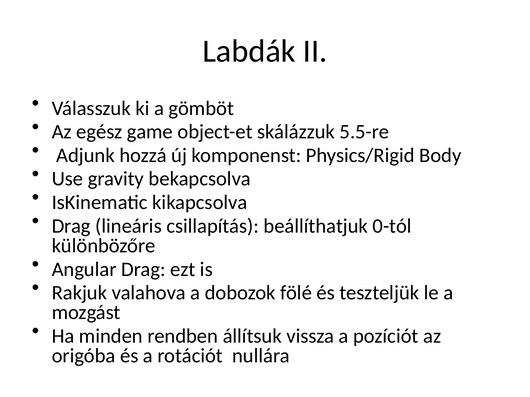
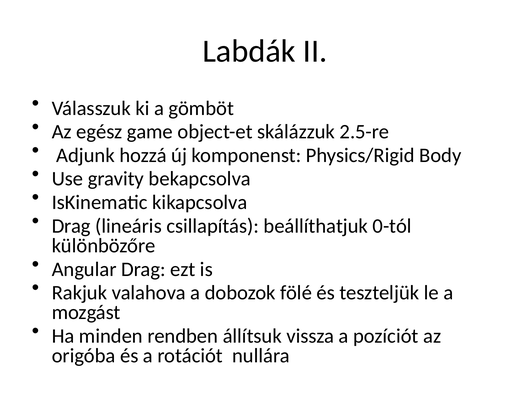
5.5-re: 5.5-re -> 2.5-re (364, 132)
